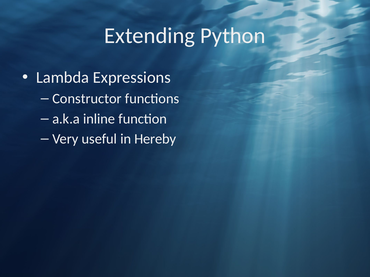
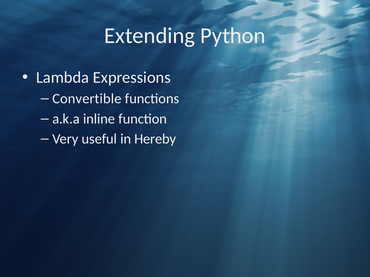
Constructor: Constructor -> Convertible (87, 99)
